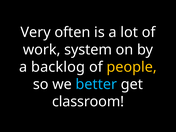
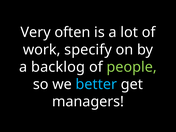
system: system -> specify (88, 50)
people colour: yellow -> light green (132, 67)
classroom: classroom -> managers (88, 102)
